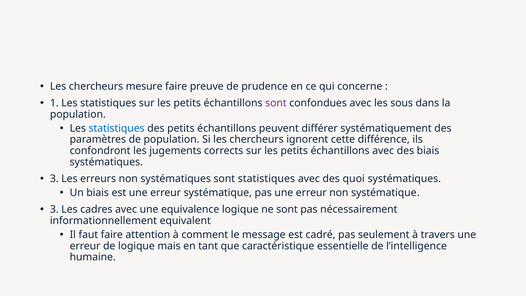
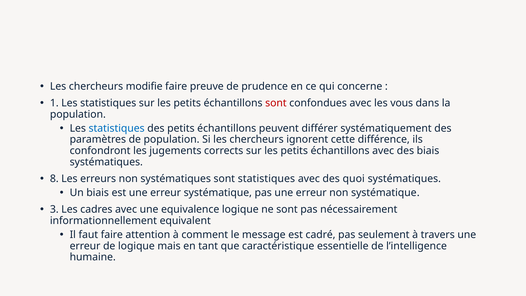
mesure: mesure -> modifie (144, 86)
sont colour: purple -> red (276, 103)
sous: sous -> vous (402, 103)
3: 3 -> 8 (54, 179)
